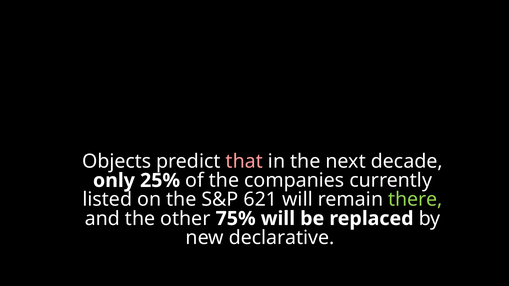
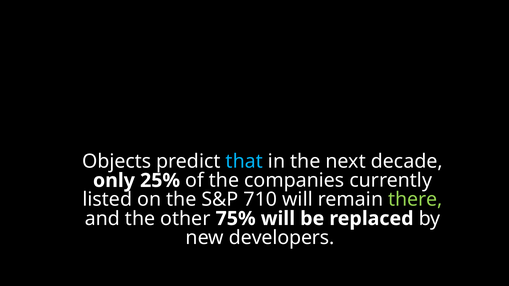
that colour: pink -> light blue (244, 162)
621: 621 -> 710 (260, 200)
declarative: declarative -> developers (282, 238)
